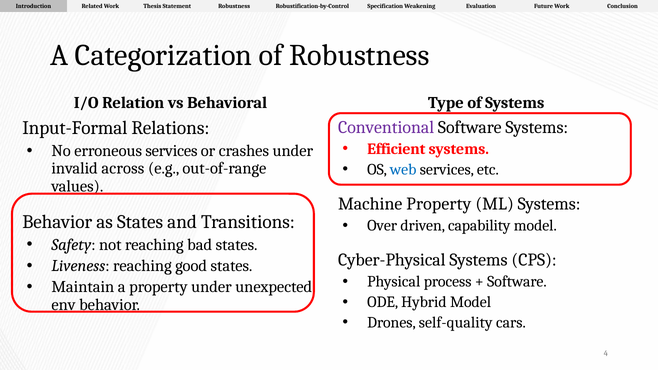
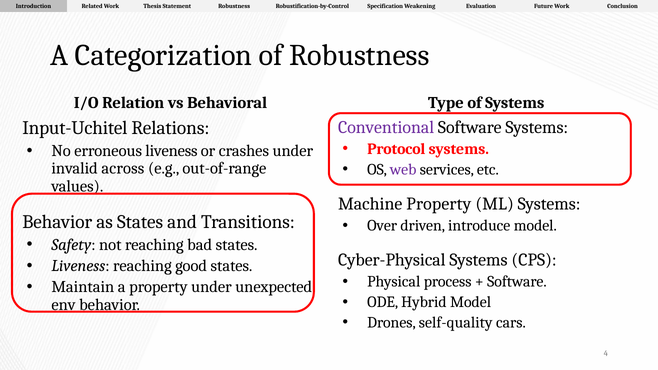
Input-Formal: Input-Formal -> Input-Uchitel (75, 128)
Efficient: Efficient -> Protocol (396, 149)
erroneous services: services -> liveness (171, 151)
web colour: blue -> purple (403, 169)
capability: capability -> introduce (479, 226)
